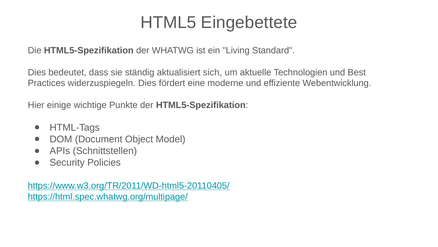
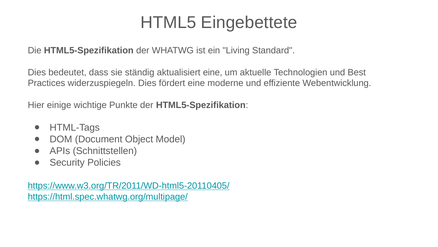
aktualisiert sich: sich -> eine (213, 72)
